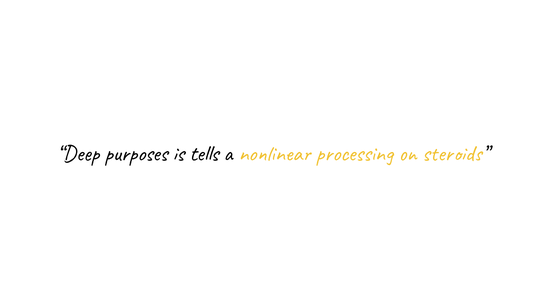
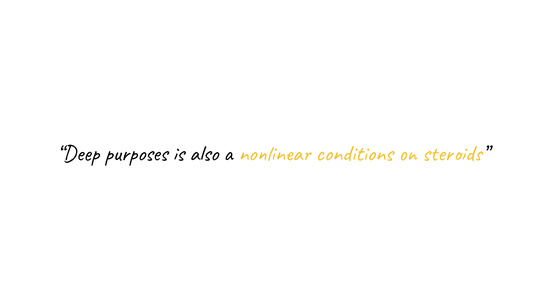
tells: tells -> also (204, 153)
processing: processing -> conditions (354, 153)
